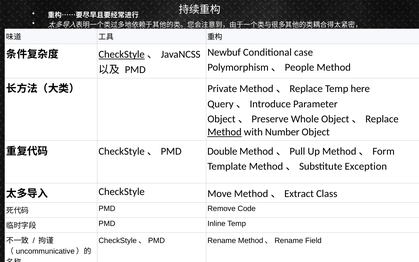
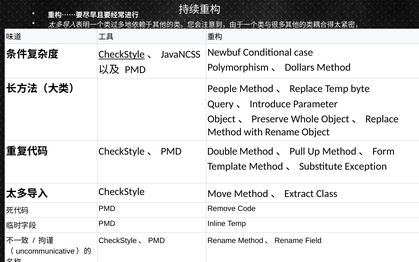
People: People -> Dollars (300, 67)
Private: Private -> People (222, 89)
here: here -> byte (360, 89)
Method underline: present -> none (225, 132)
with Number: Number -> Rename (282, 132)
